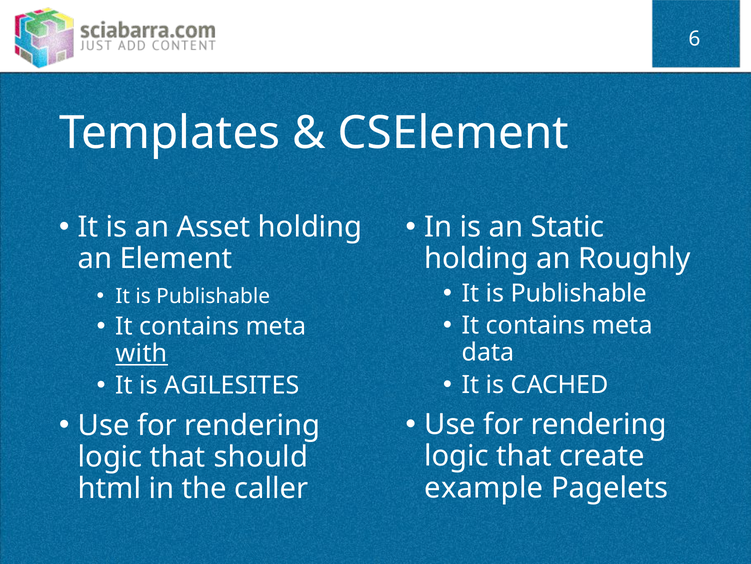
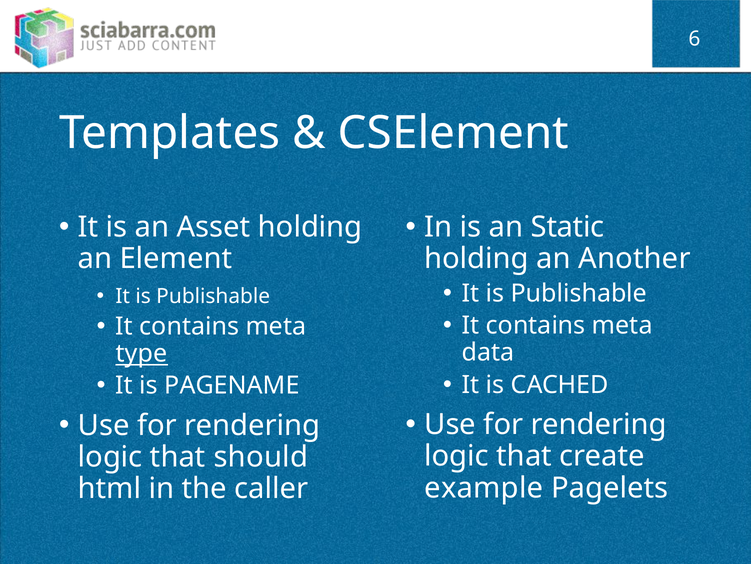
Roughly: Roughly -> Another (634, 258)
with: with -> type (142, 353)
AGILESITES: AGILESITES -> PAGENAME (232, 385)
